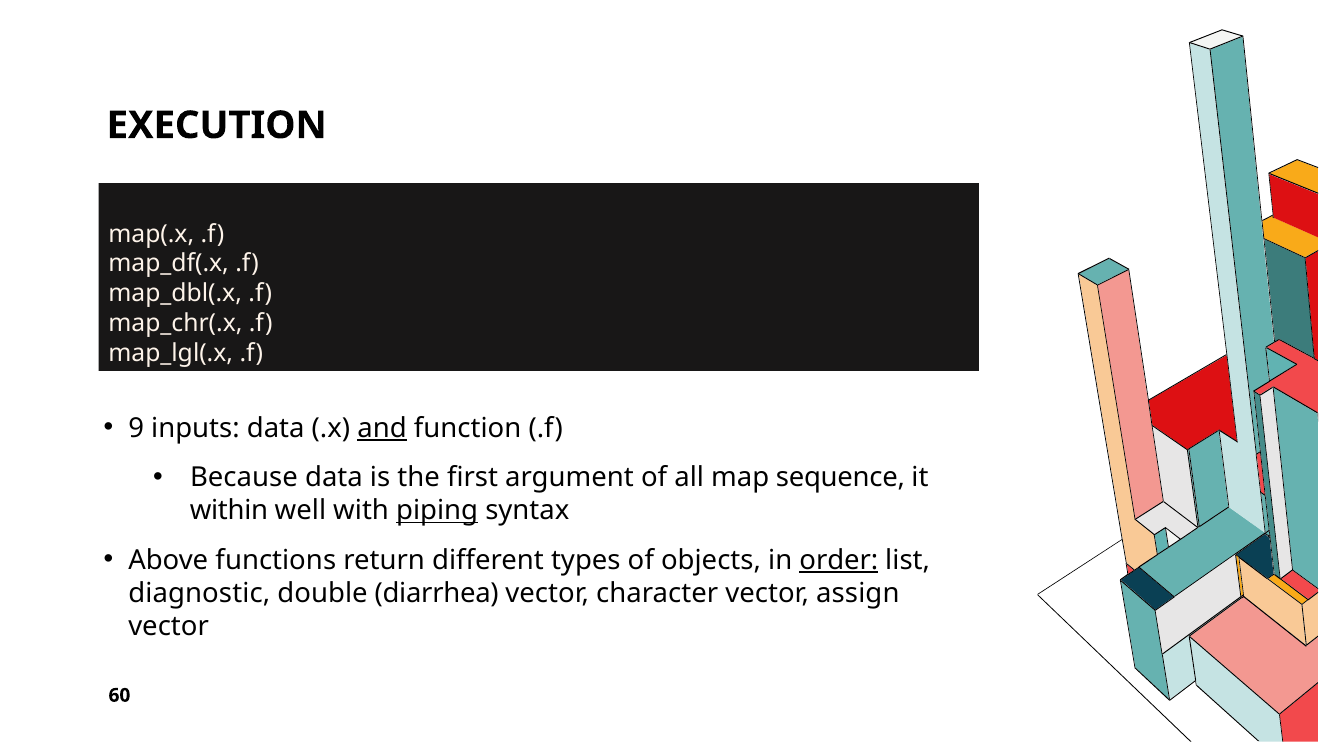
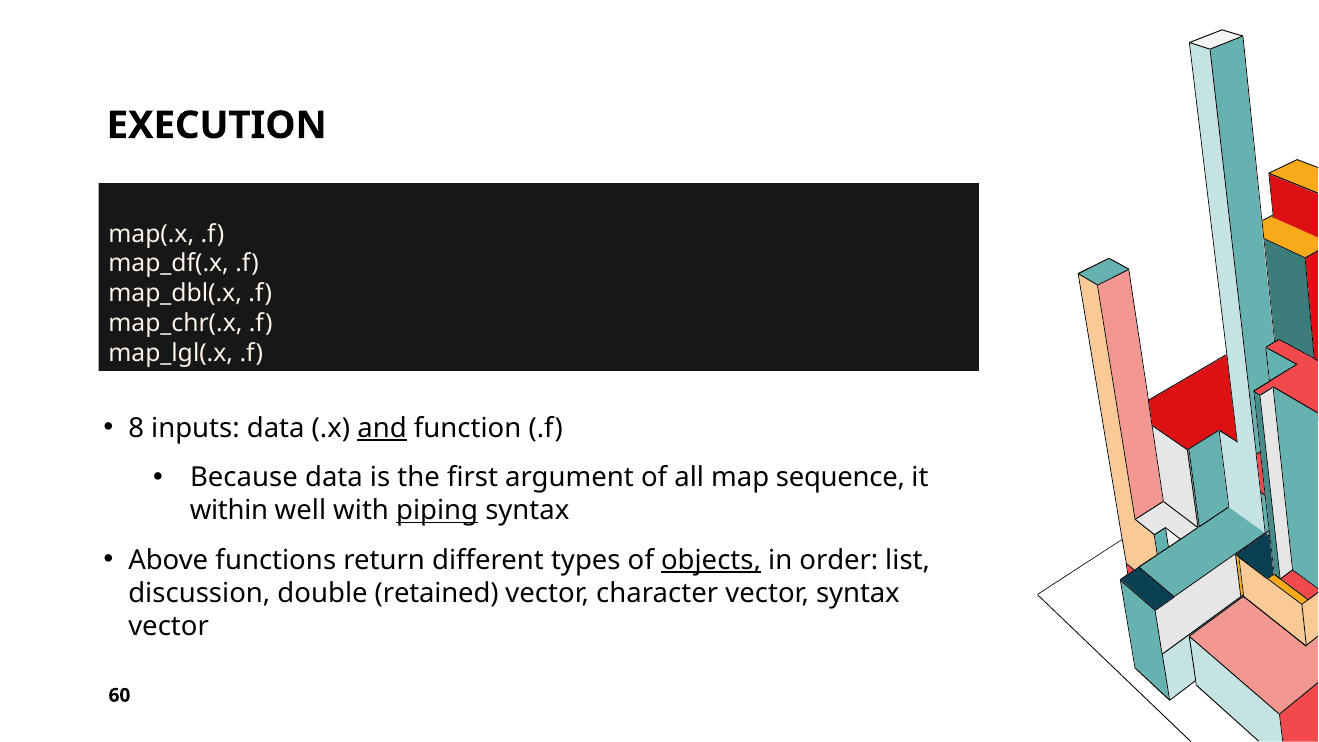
9: 9 -> 8 (136, 428)
objects underline: none -> present (711, 560)
order underline: present -> none (839, 560)
diagnostic: diagnostic -> discussion (199, 593)
diarrhea: diarrhea -> retained (437, 593)
vector assign: assign -> syntax (858, 593)
